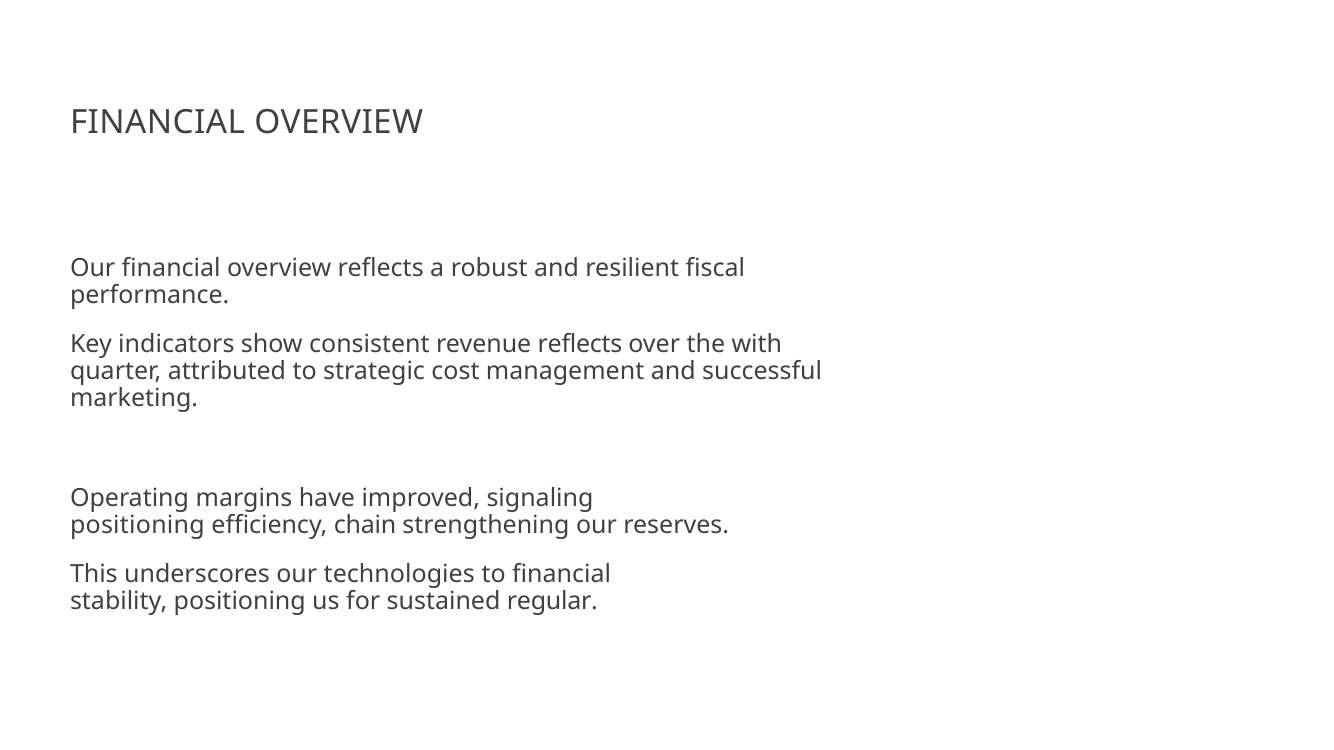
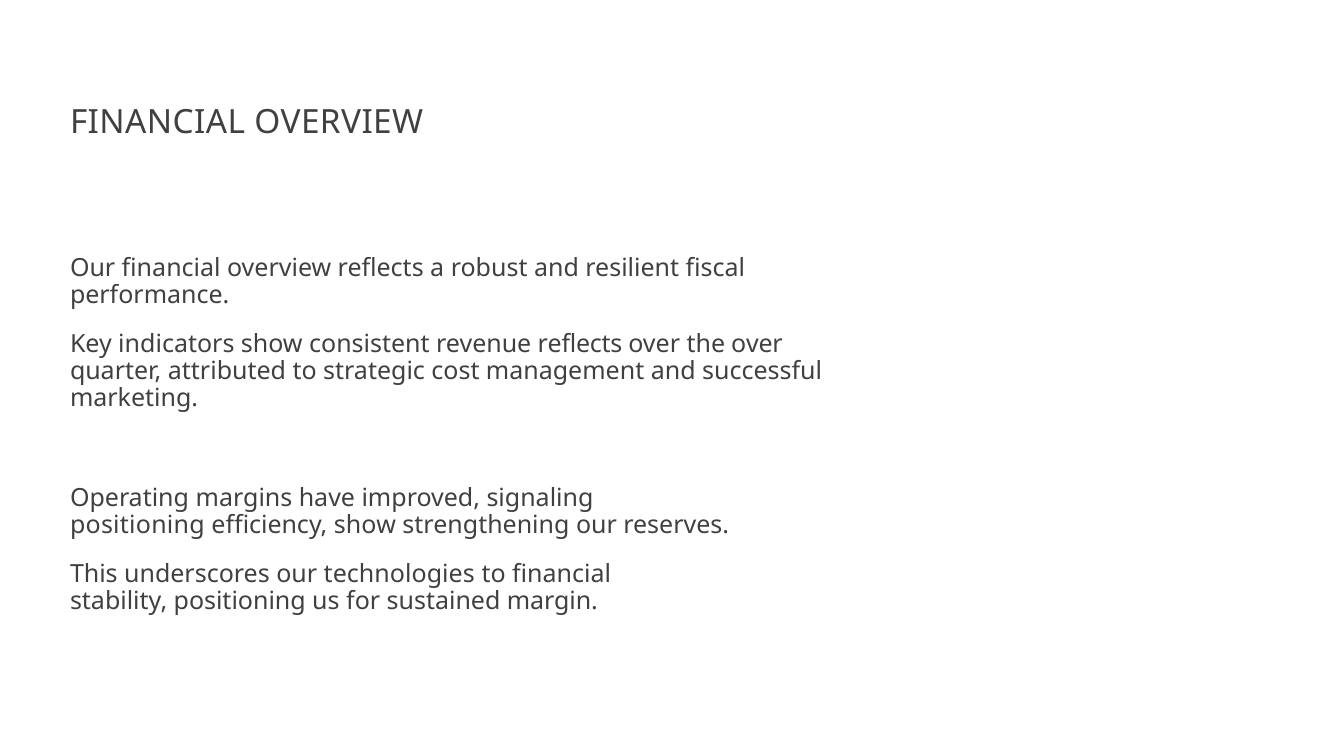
the with: with -> over (757, 345)
efficiency chain: chain -> show (365, 526)
regular: regular -> margin (552, 602)
